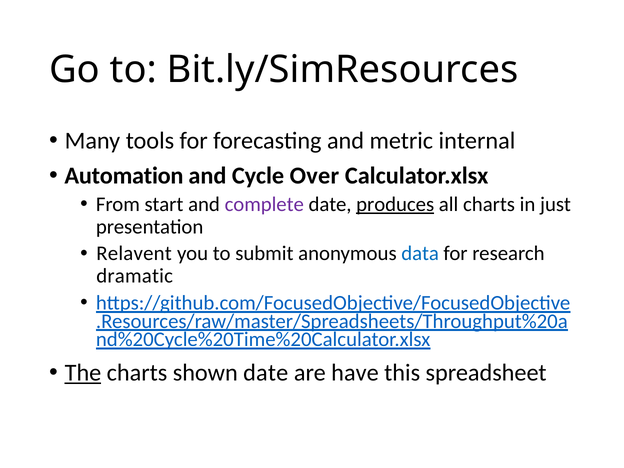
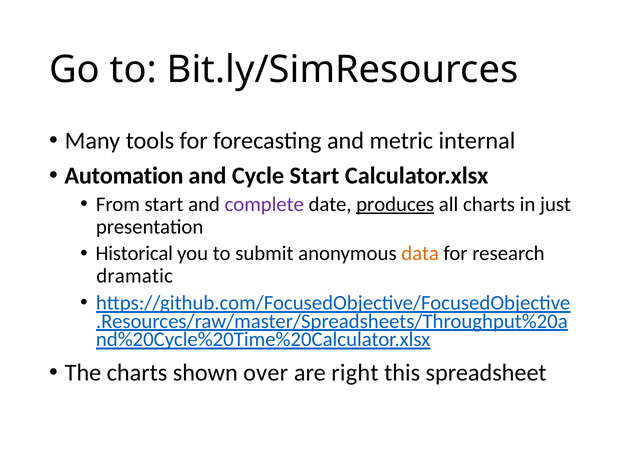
Cycle Over: Over -> Start (314, 176)
Relavent: Relavent -> Historical (134, 253)
data colour: blue -> orange (420, 253)
The underline: present -> none (83, 373)
shown date: date -> over (266, 373)
have: have -> right (355, 373)
